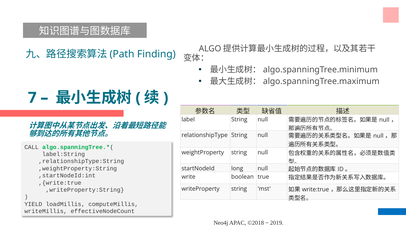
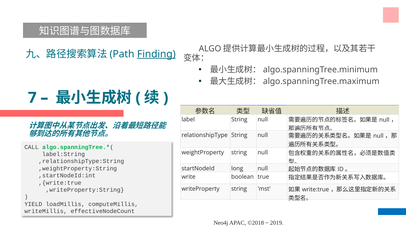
Finding underline: none -> present (156, 54)
